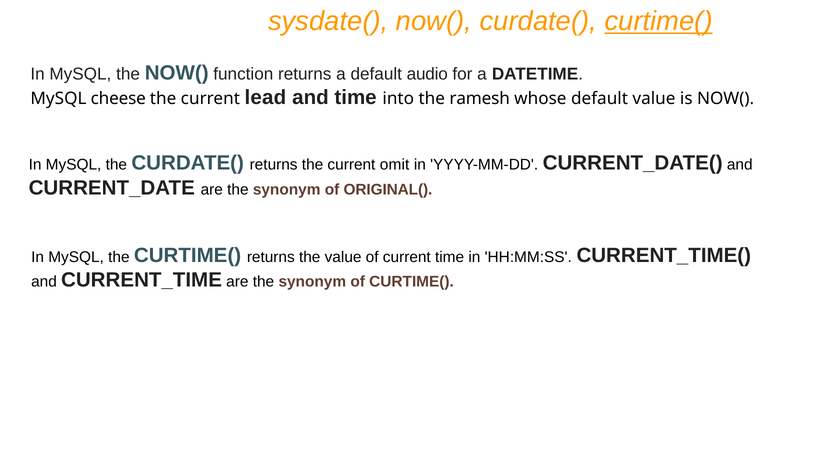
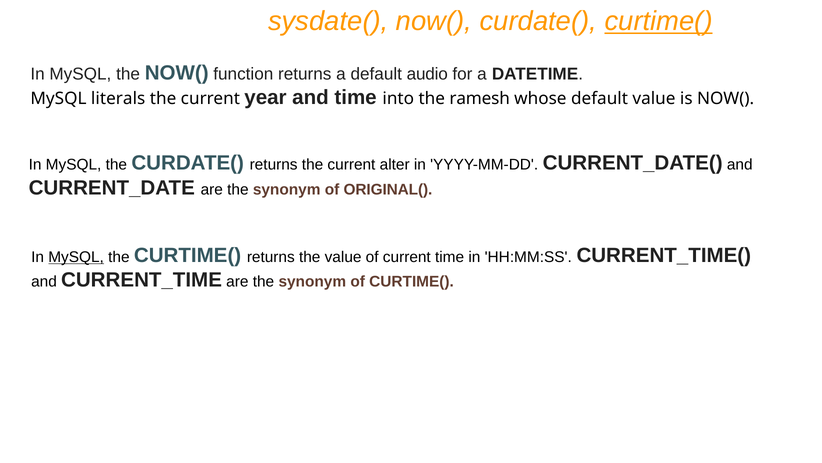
cheese: cheese -> literals (118, 99)
lead: lead -> year (265, 98)
omit: omit -> alter (395, 165)
MySQL underline: none -> present (76, 257)
